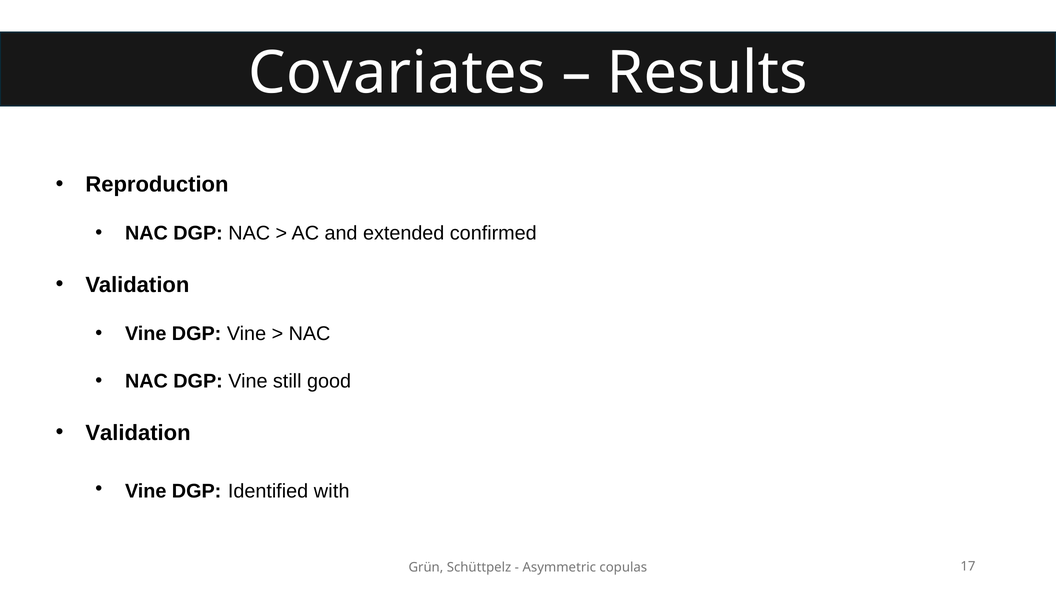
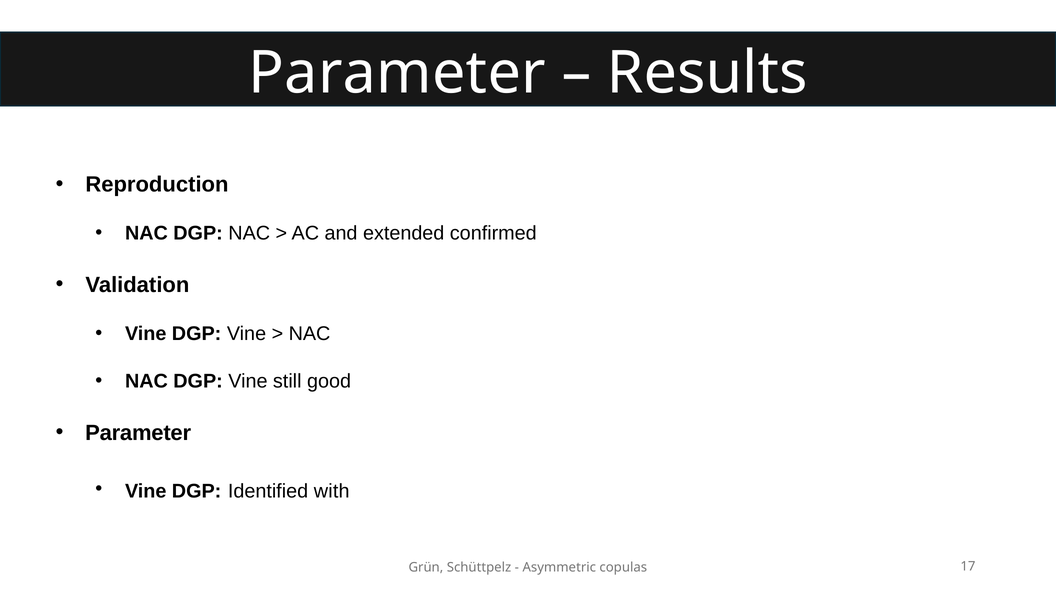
Covariates: Covariates -> Parameter (397, 73)
Validation: Validation -> Parameter (138, 433)
